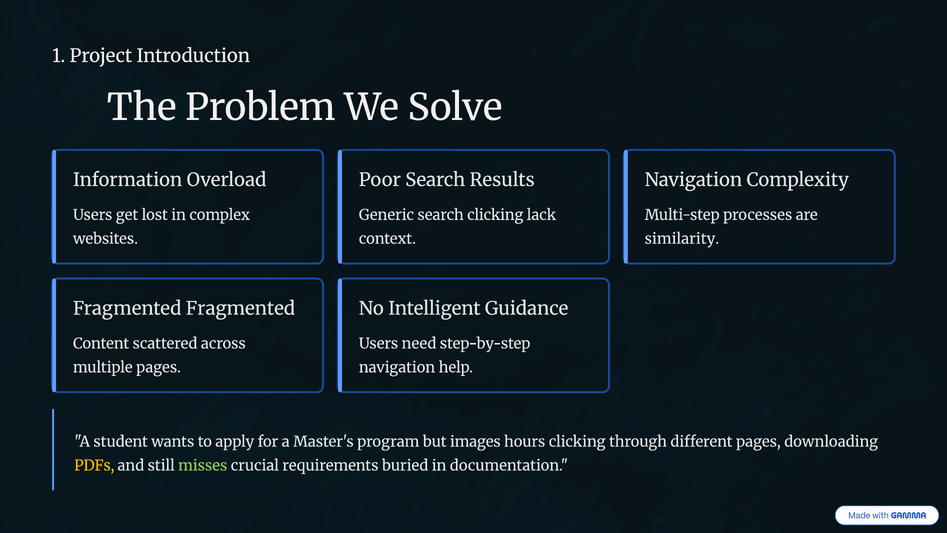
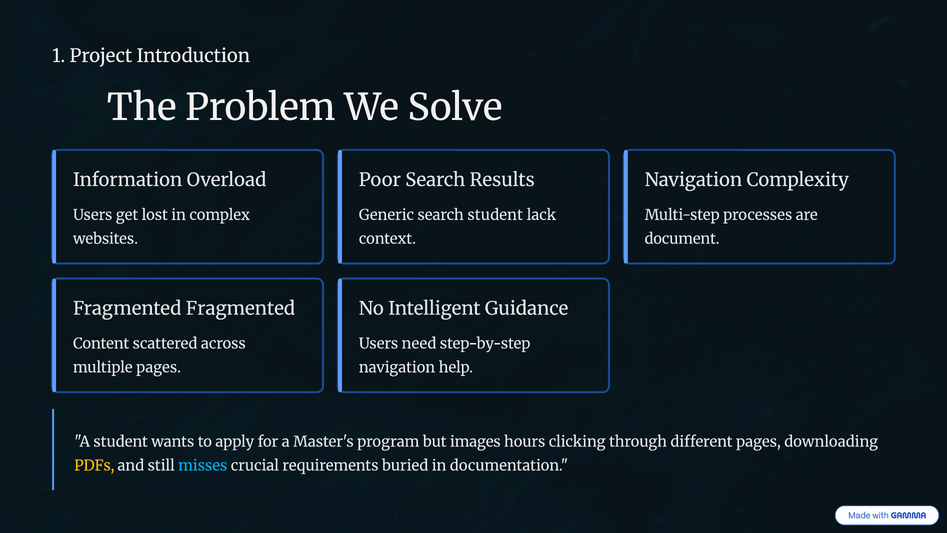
search clicking: clicking -> student (495, 215)
similarity: similarity -> document (682, 239)
misses colour: light green -> light blue (203, 465)
